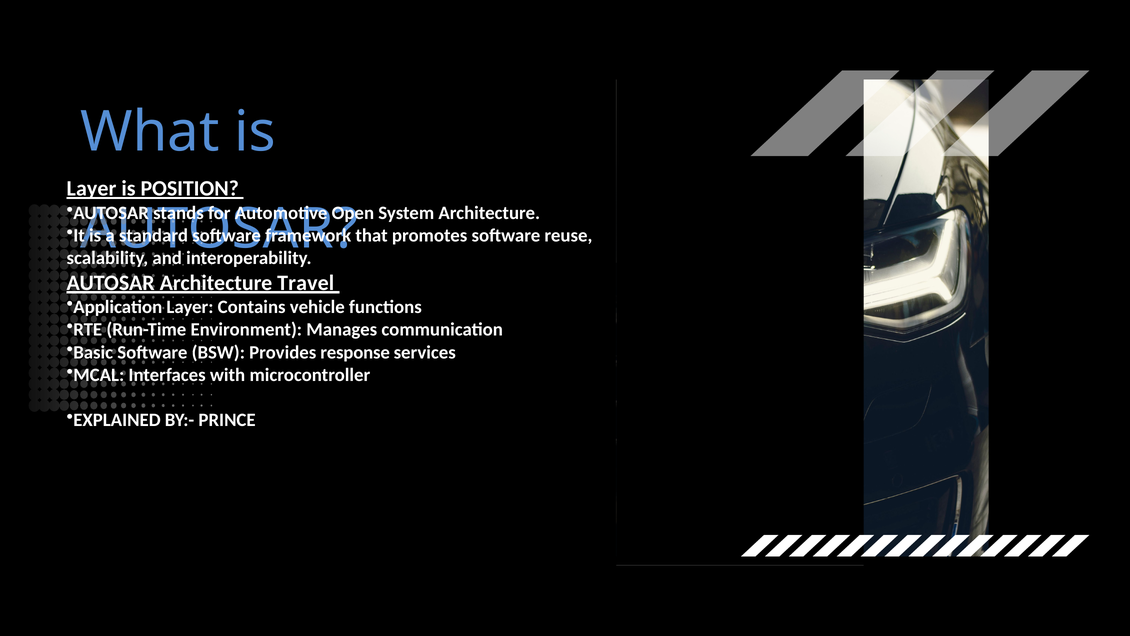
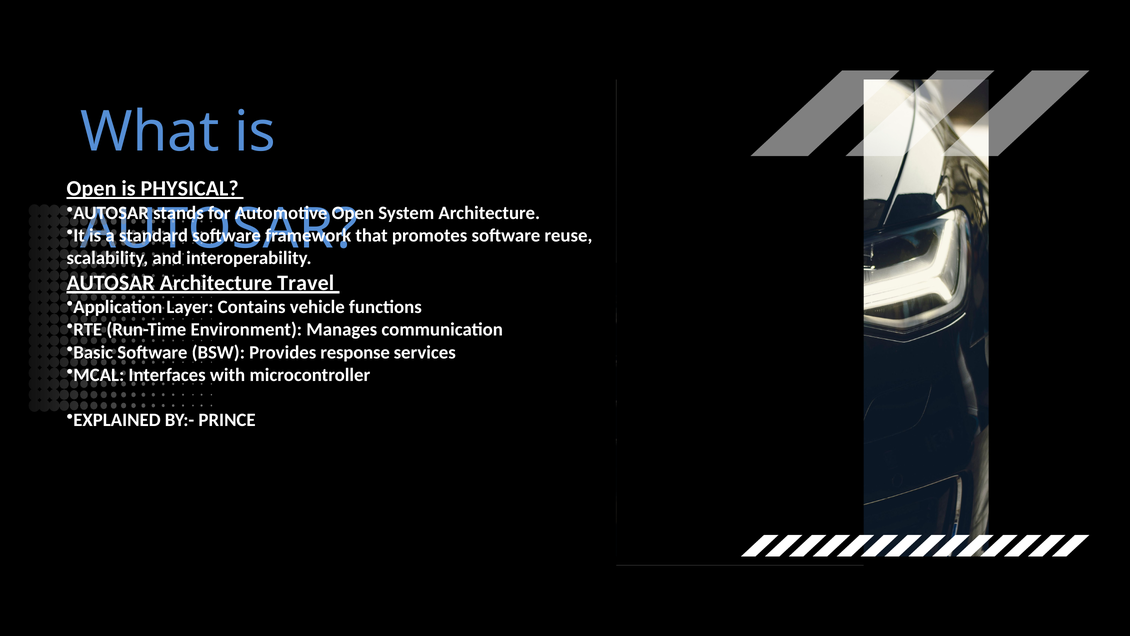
Layer: Layer -> Open (92, 188)
POSITION: POSITION -> PHYSICAL (190, 188)
